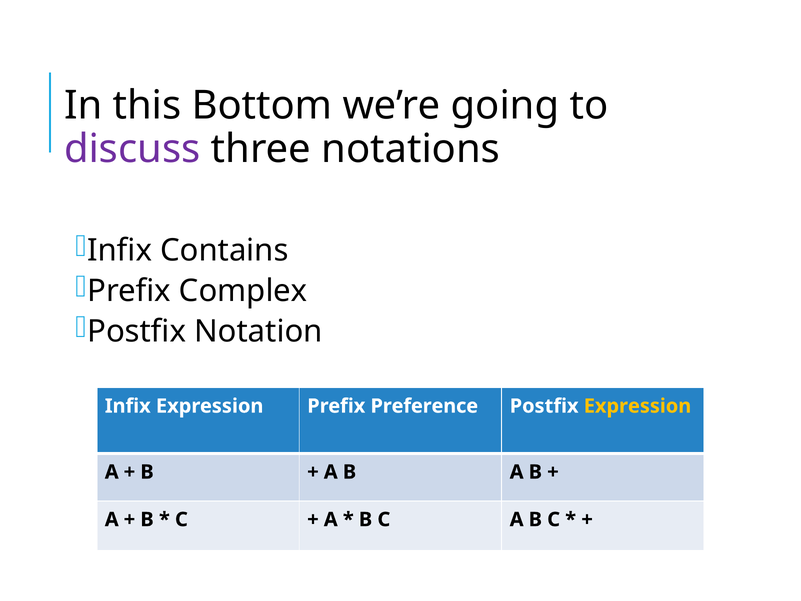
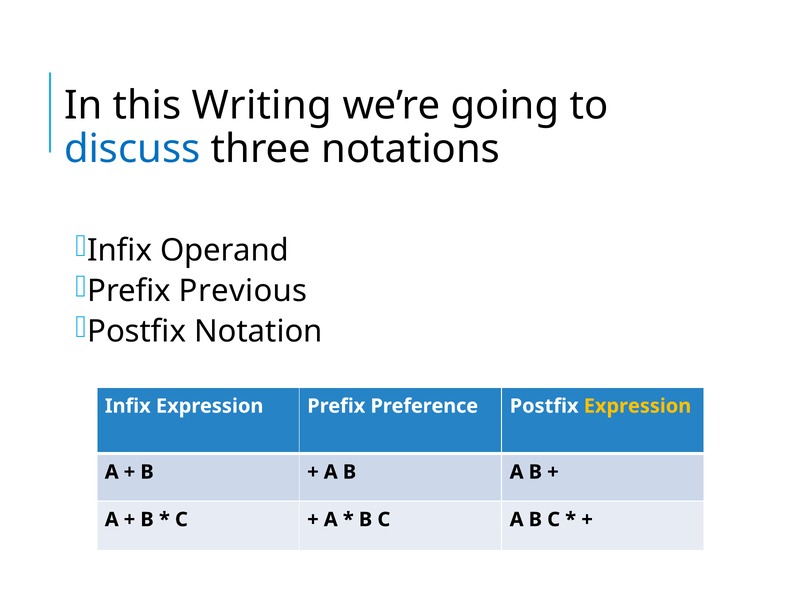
Bottom: Bottom -> Writing (262, 105)
discuss colour: purple -> blue (132, 149)
Contains: Contains -> Operand (224, 251)
Complex: Complex -> Previous (243, 291)
